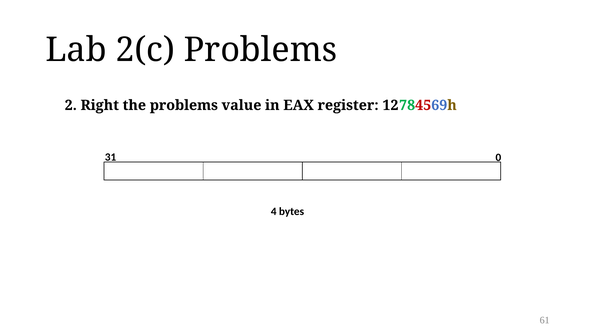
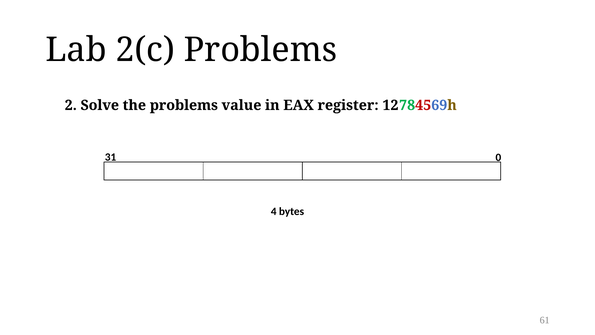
Right: Right -> Solve (100, 105)
